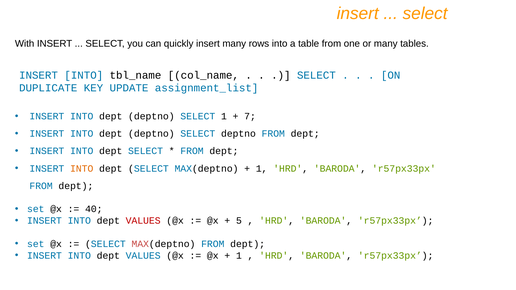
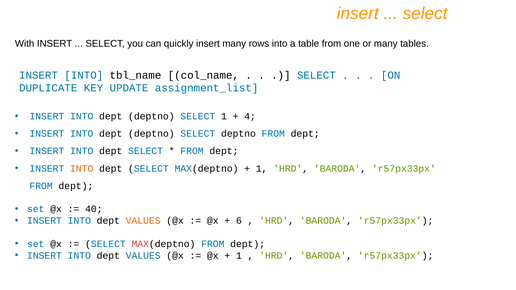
7: 7 -> 4 (250, 116)
VALUES colour: red -> orange (143, 221)
5: 5 -> 6 (239, 221)
